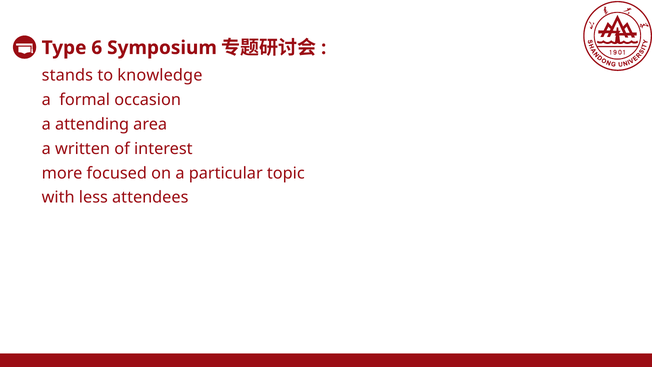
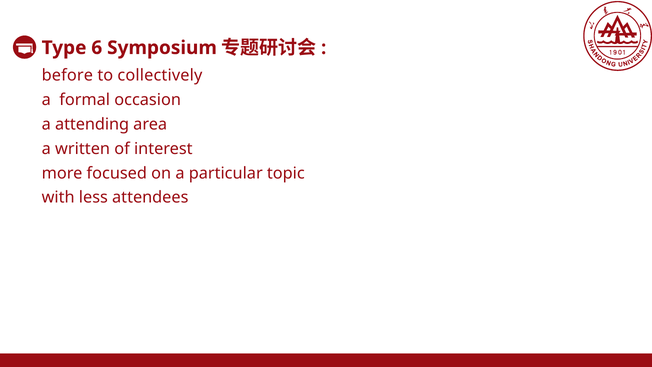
stands: stands -> before (67, 75)
knowledge: knowledge -> collectively (160, 75)
